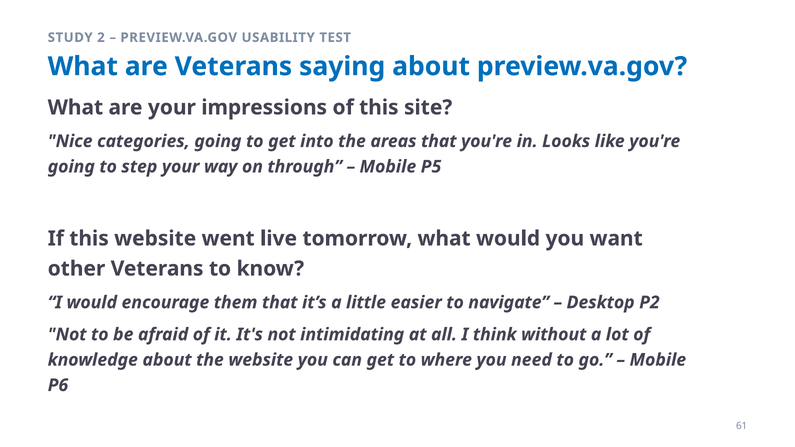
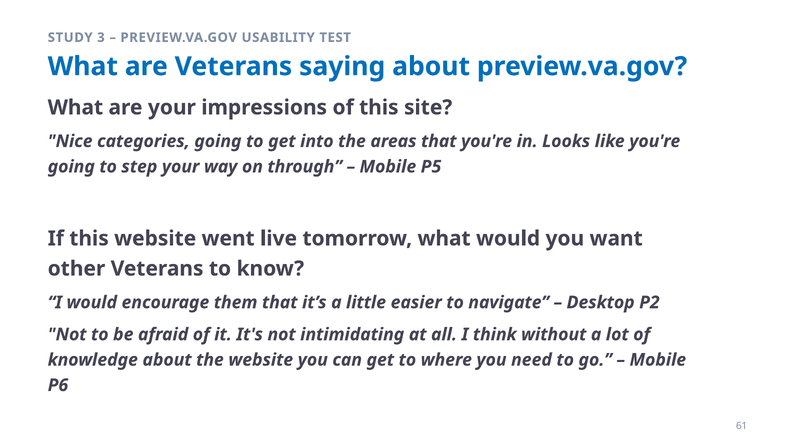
2: 2 -> 3 (101, 38)
